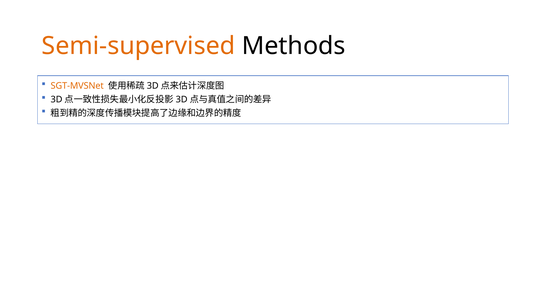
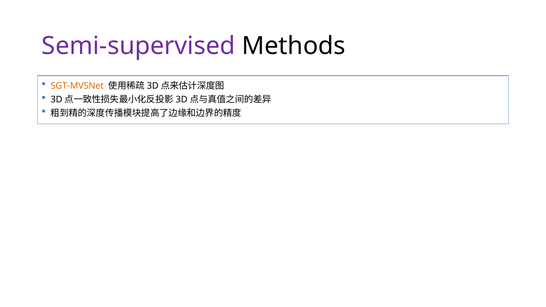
Semi-supervised colour: orange -> purple (138, 46)
